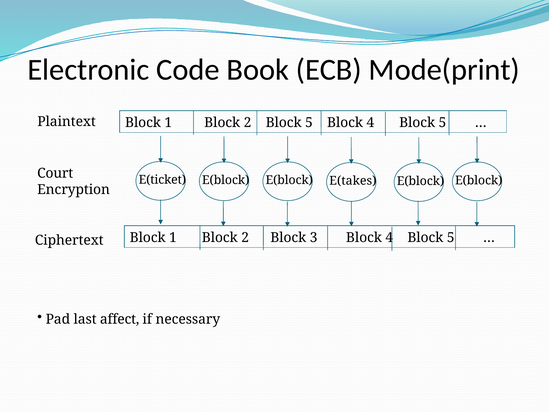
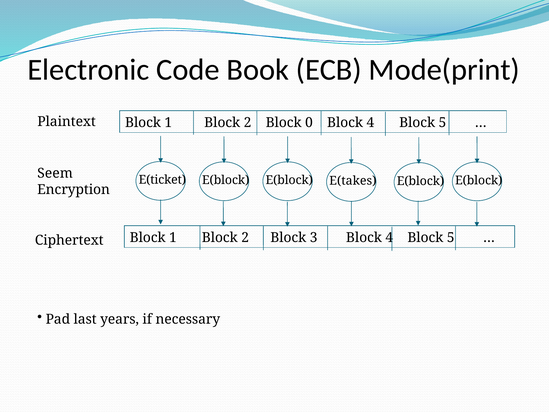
2 Block 5: 5 -> 0 (309, 122)
Court: Court -> Seem (55, 173)
affect: affect -> years (120, 319)
